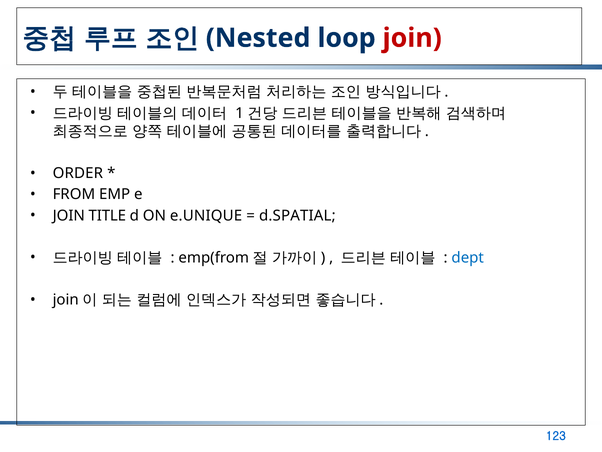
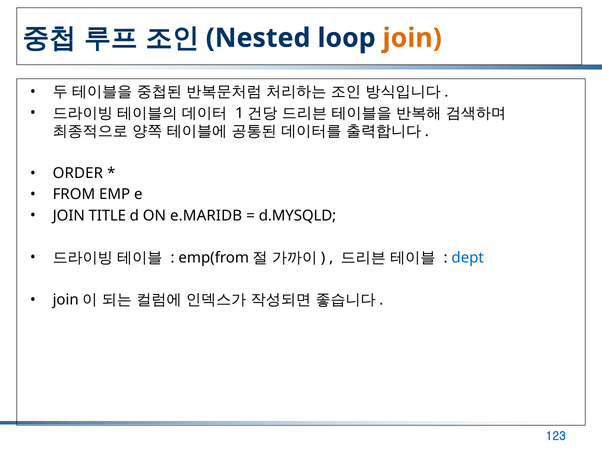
join colour: red -> orange (412, 38)
e.UNIQUE: e.UNIQUE -> e.MARIDB (206, 215)
d.SPATIAL: d.SPATIAL -> d.MYSQLD (297, 215)
